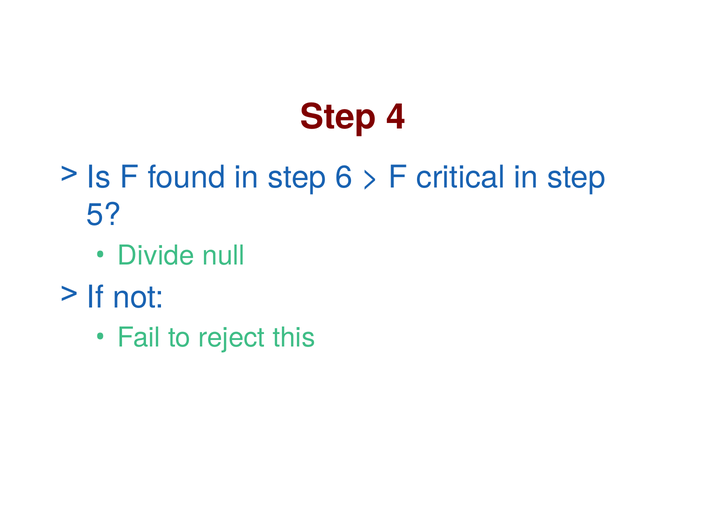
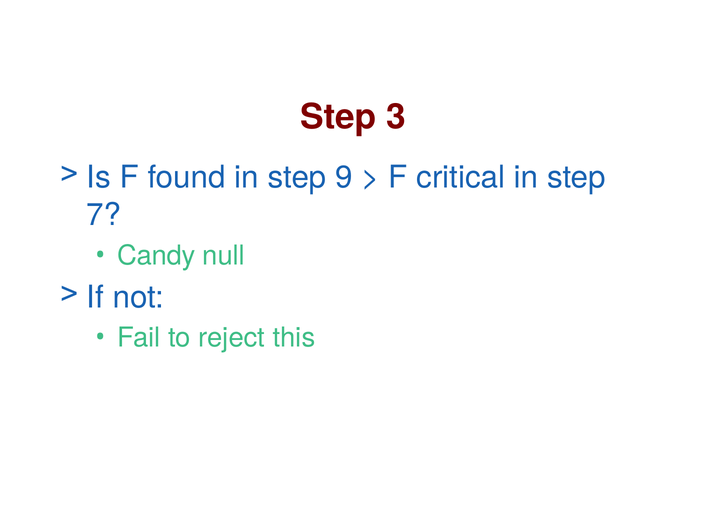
4: 4 -> 3 (396, 117)
6: 6 -> 9 (344, 178)
5: 5 -> 7 (104, 215)
Divide: Divide -> Candy (156, 256)
